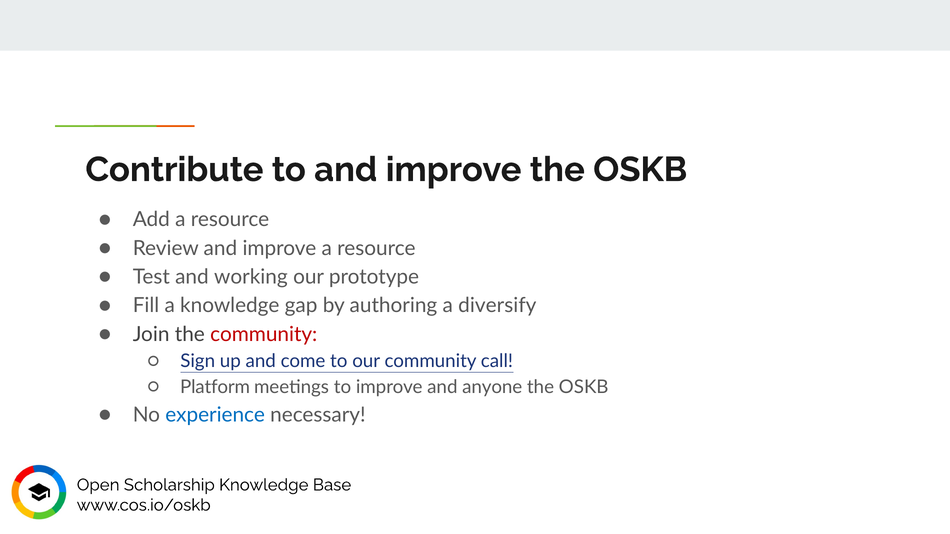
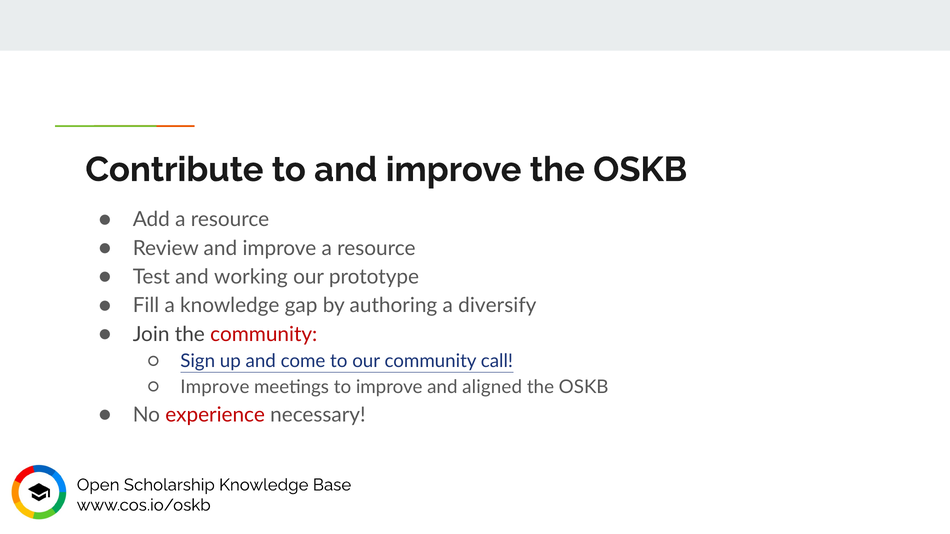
Platform: Platform -> Improve (215, 387)
anyone: anyone -> aligned (492, 387)
experience colour: blue -> red (215, 415)
